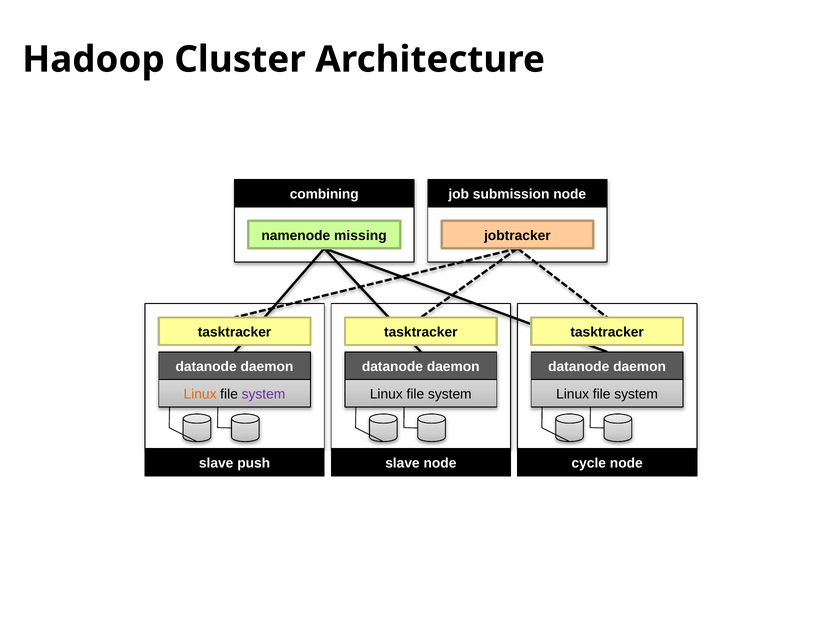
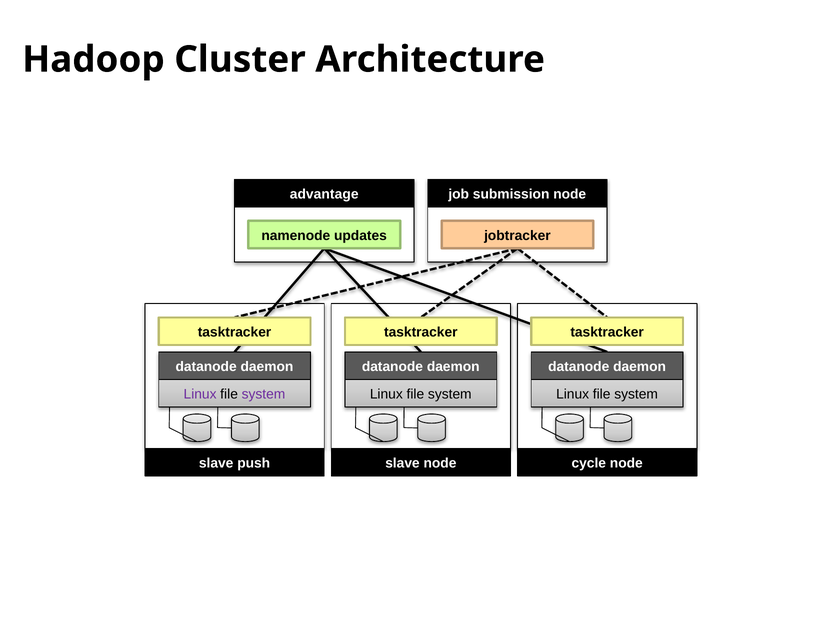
combining: combining -> advantage (324, 194)
missing: missing -> updates (360, 236)
Linux colour: orange -> purple (200, 394)
